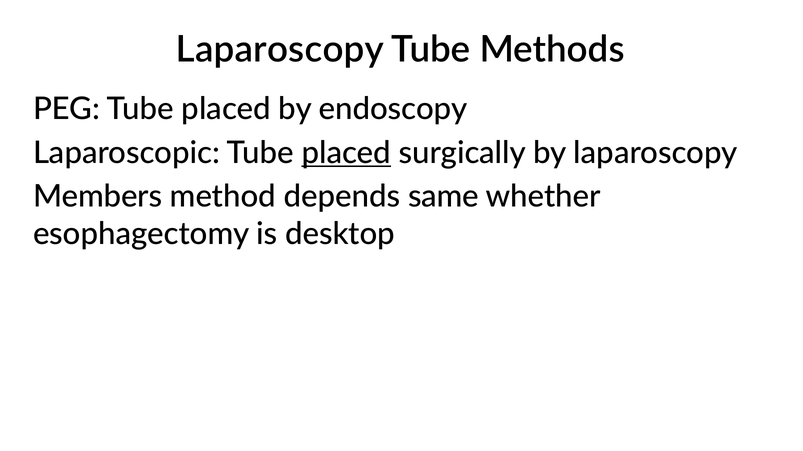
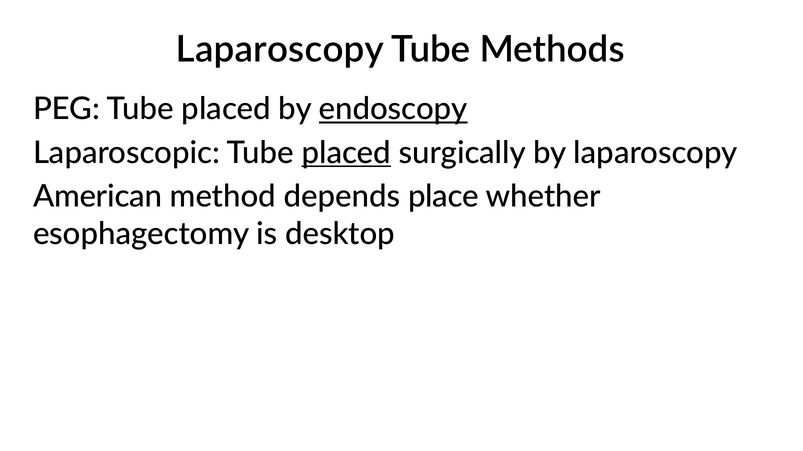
endoscopy underline: none -> present (393, 109)
Members: Members -> American (98, 197)
same: same -> place (443, 197)
